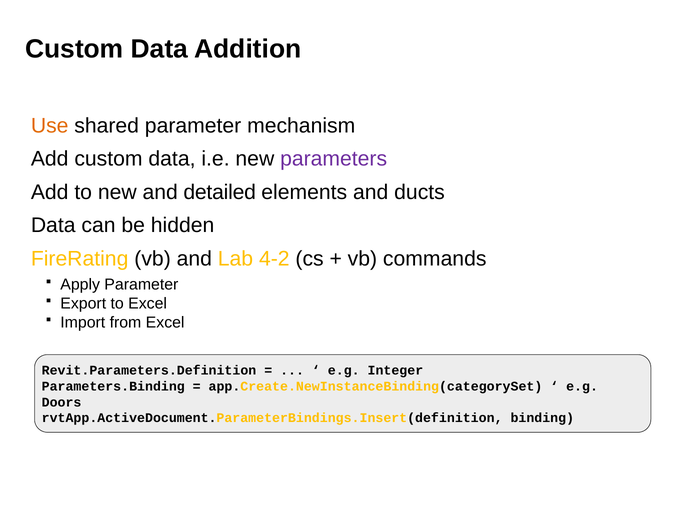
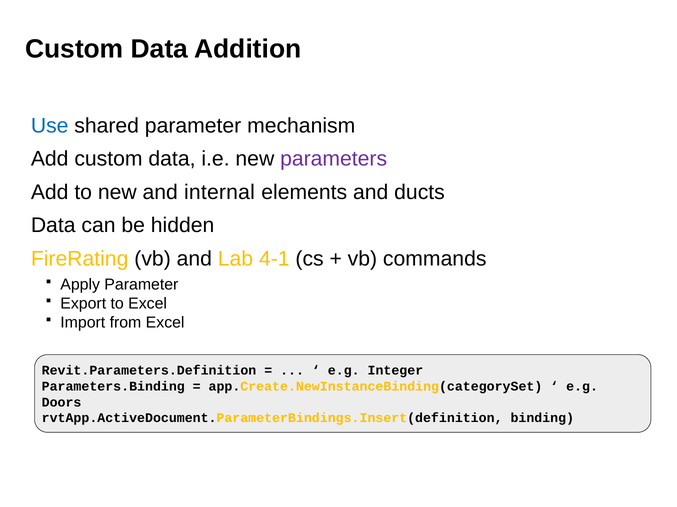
Use colour: orange -> blue (50, 126)
detailed: detailed -> internal (219, 192)
4-2: 4-2 -> 4-1 (274, 259)
